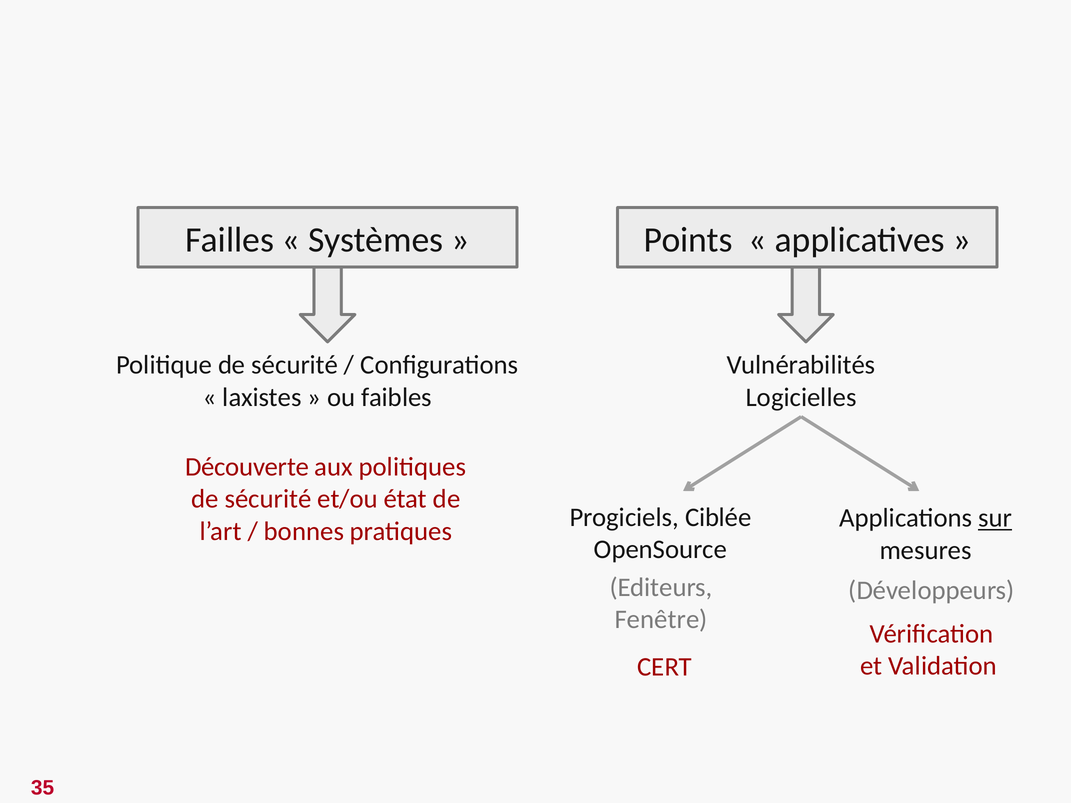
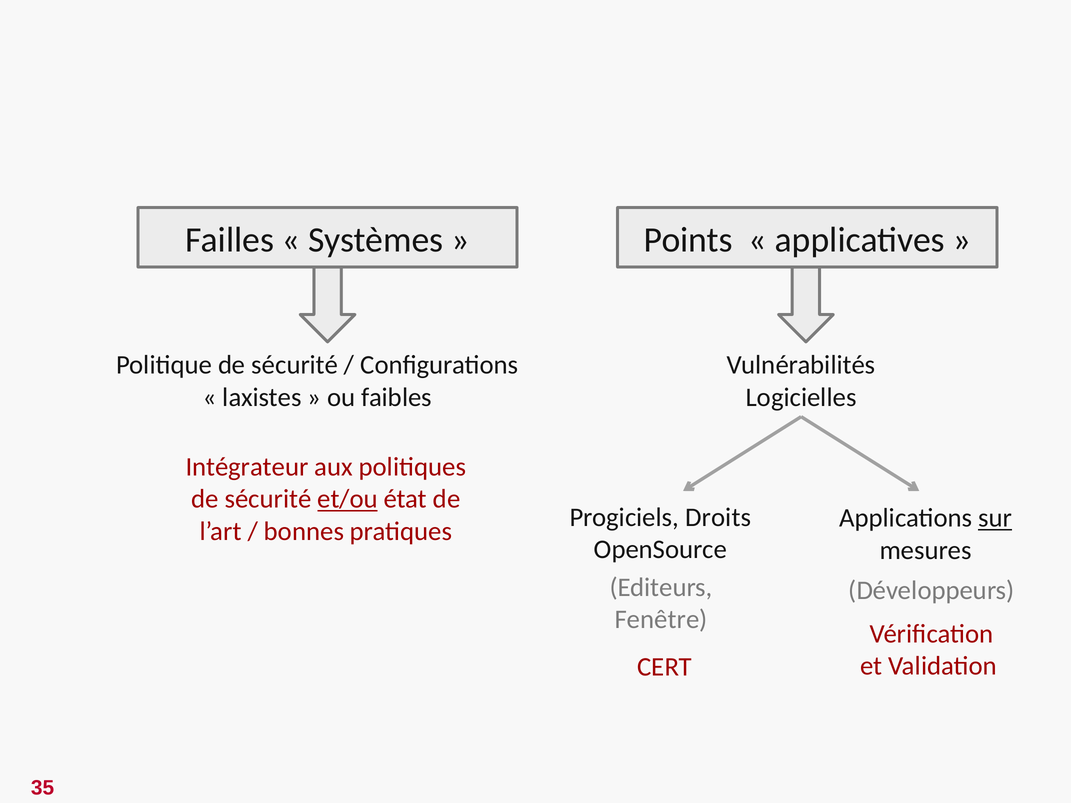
Découverte: Découverte -> Intégrateur (247, 467)
et/ou underline: none -> present (348, 499)
Ciblée: Ciblée -> Droits (718, 518)
